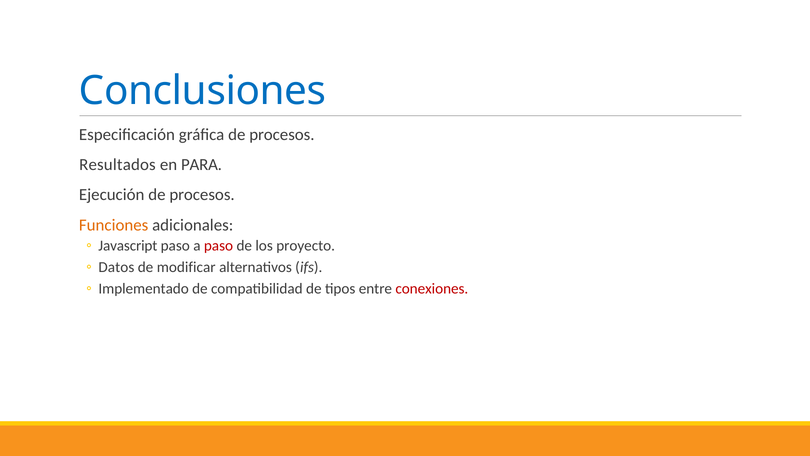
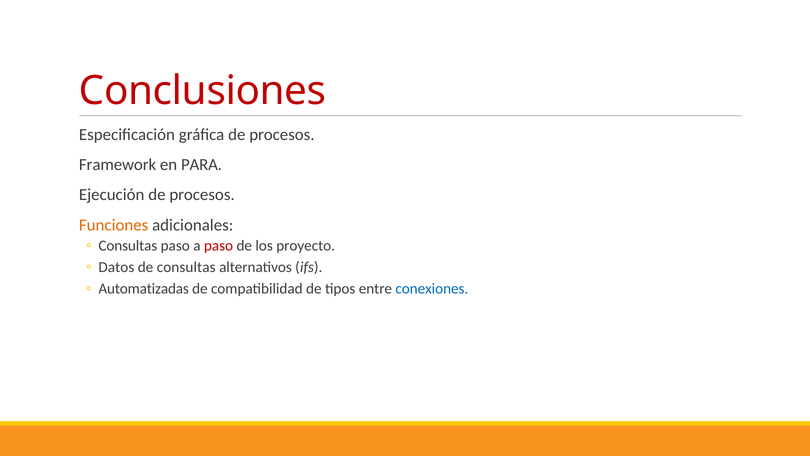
Conclusiones colour: blue -> red (203, 91)
Resultados: Resultados -> Framework (118, 165)
Javascript: Javascript -> Consultas (128, 246)
de modificar: modificar -> consultas (186, 267)
Implementado: Implementado -> Automatizadas (144, 288)
conexiones colour: red -> blue (432, 288)
